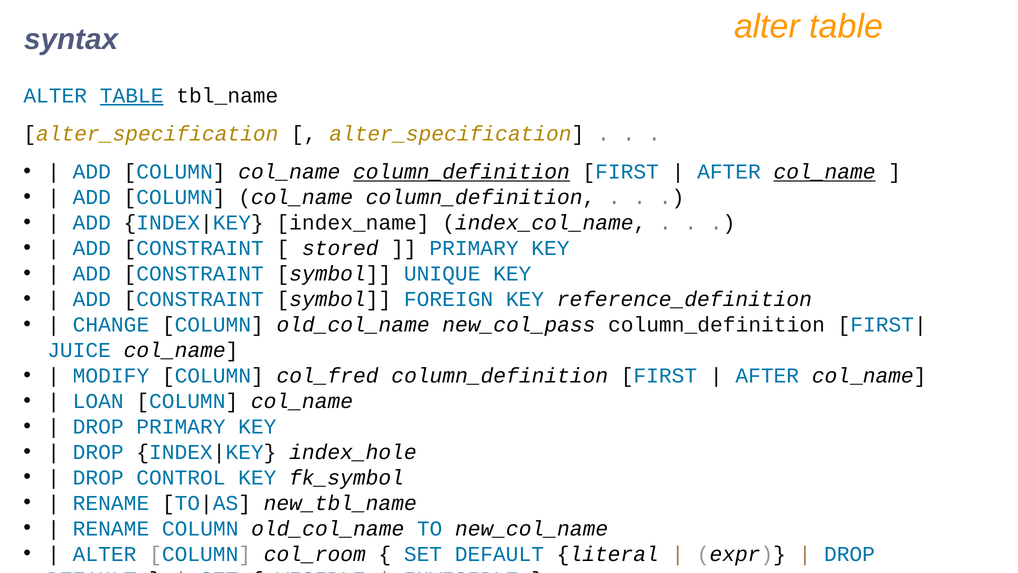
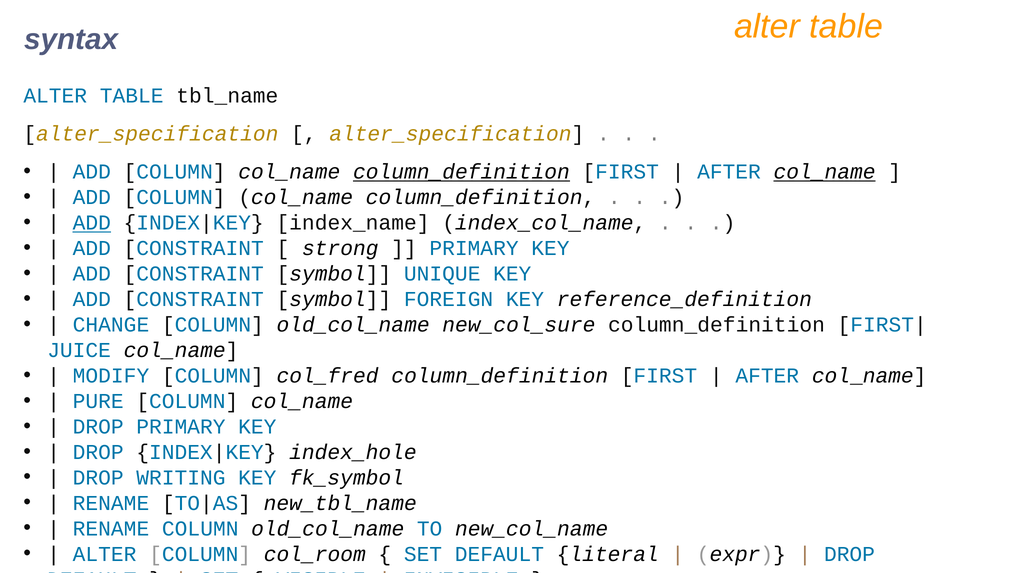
TABLE underline: present -> none (132, 95)
ADD underline: none -> present (92, 223)
stored: stored -> strong (340, 248)
new_col_pass: new_col_pass -> new_col_sure (519, 325)
LOAN: LOAN -> PURE (98, 401)
CONTROL: CONTROL -> WRITING (181, 477)
